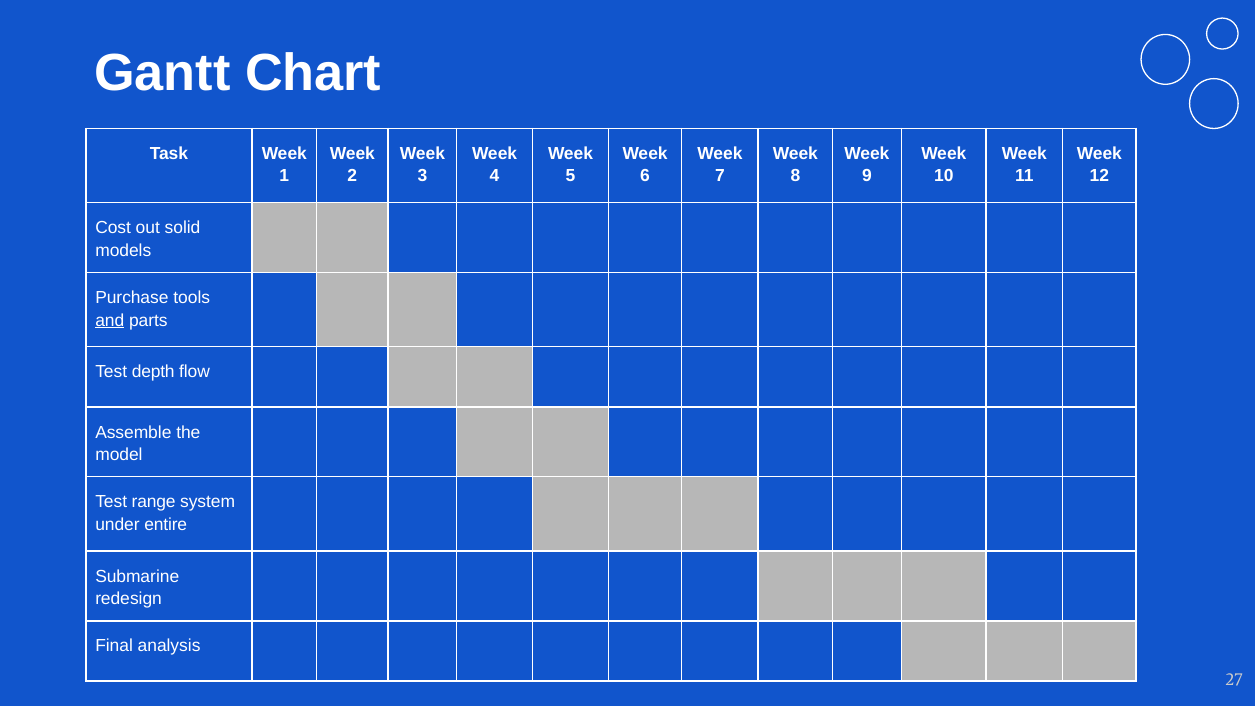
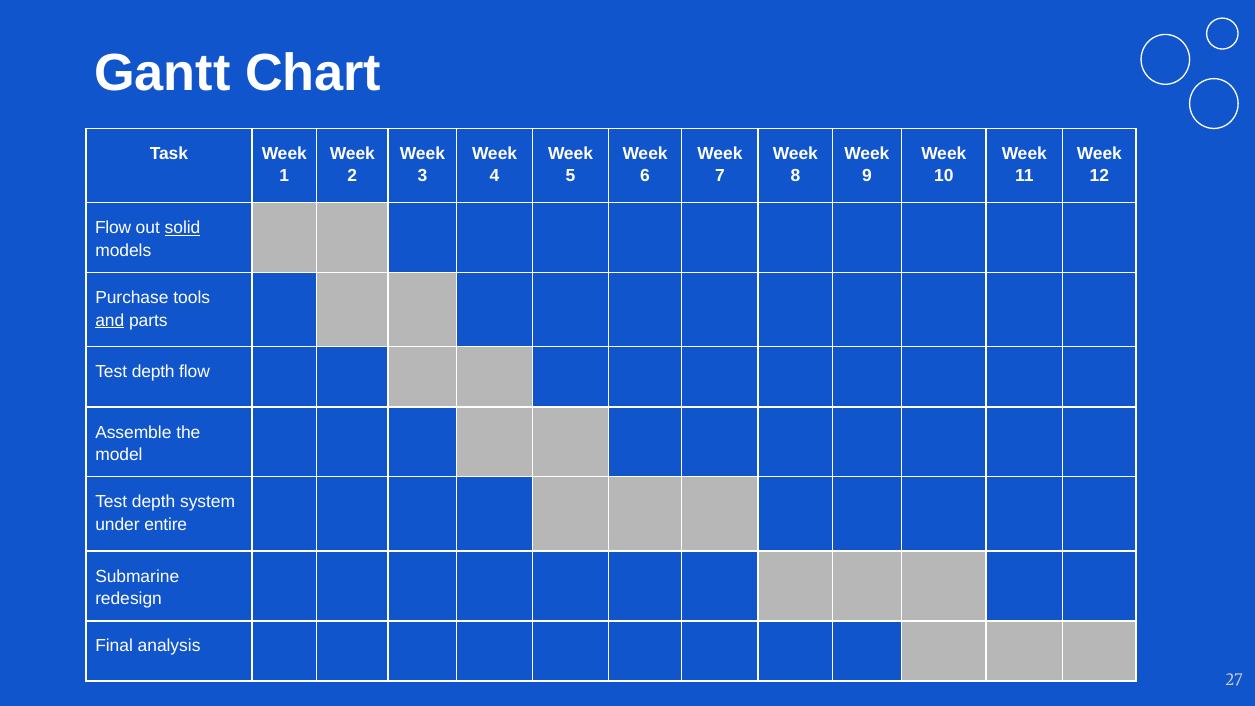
Cost: Cost -> Flow (113, 228)
solid underline: none -> present (183, 228)
range: range -> depth (154, 502)
